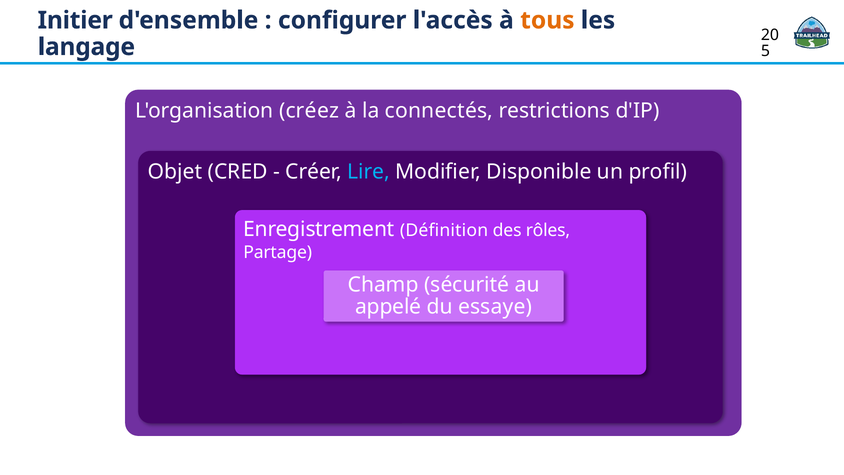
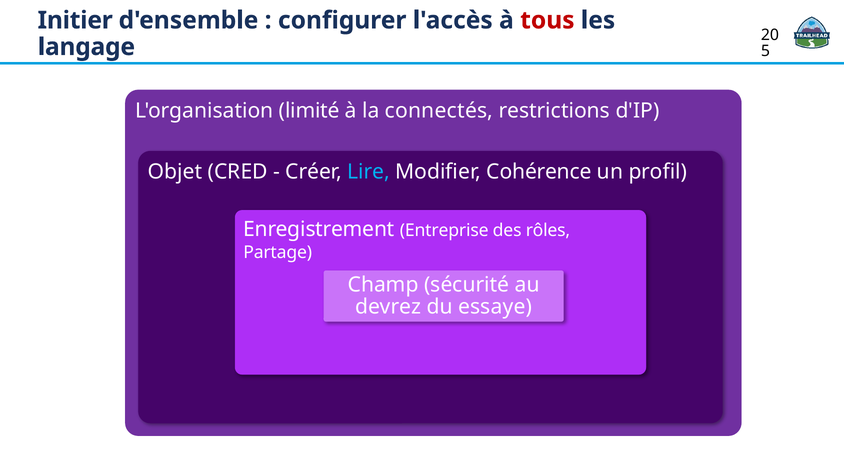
tous colour: orange -> red (547, 20)
créez: créez -> limité (309, 111)
Disponible: Disponible -> Cohérence (539, 172)
Définition: Définition -> Entreprise (444, 230)
appelé: appelé -> devrez (388, 307)
